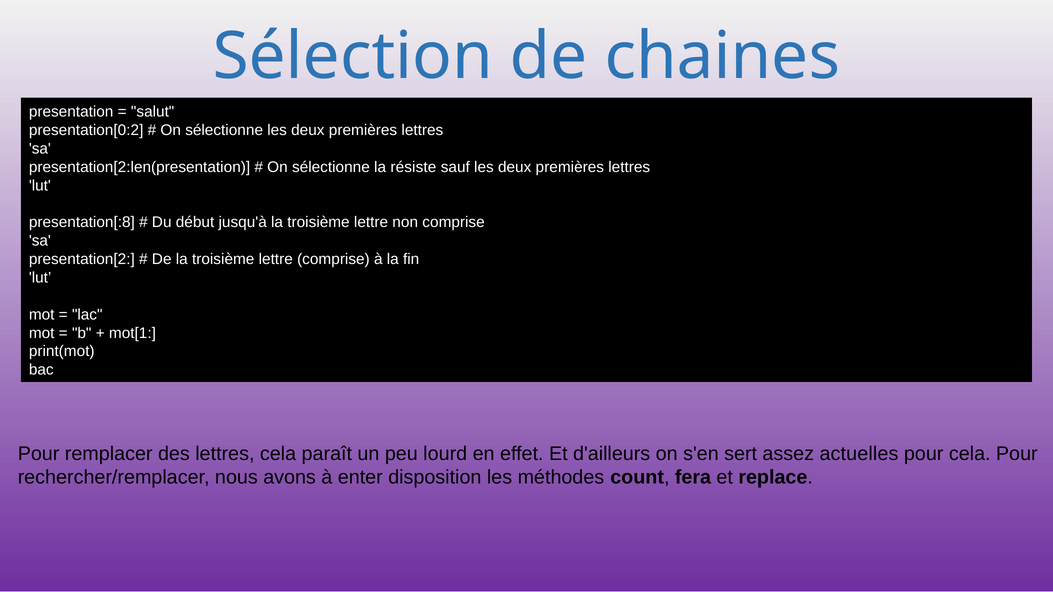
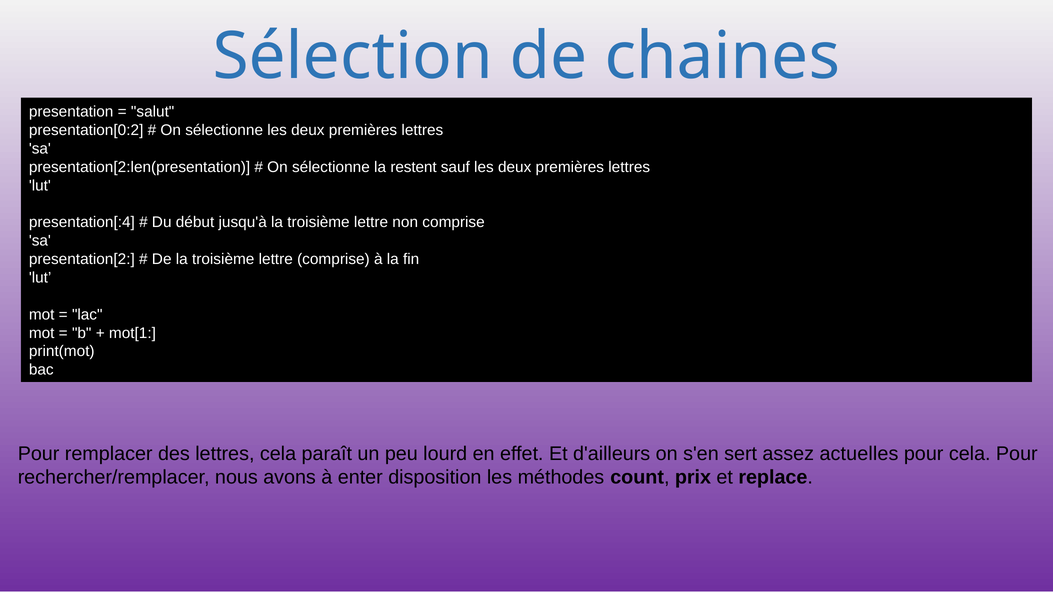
résiste: résiste -> restent (414, 167)
presentation[:8: presentation[:8 -> presentation[:4 (82, 223)
fera: fera -> prix (693, 478)
